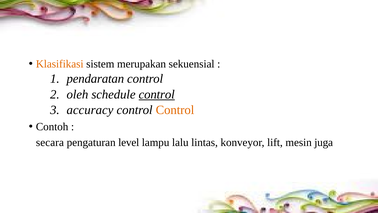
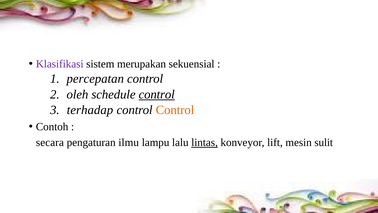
Klasifikasi colour: orange -> purple (60, 64)
pendaratan: pendaratan -> percepatan (95, 79)
accuracy: accuracy -> terhadap (90, 110)
level: level -> ilmu (129, 142)
lintas underline: none -> present (205, 142)
juga: juga -> sulit (324, 142)
